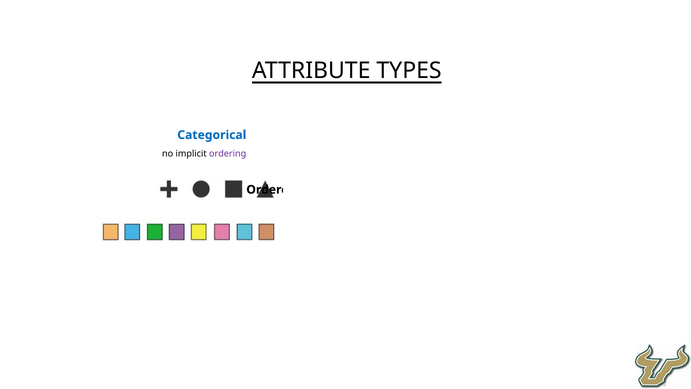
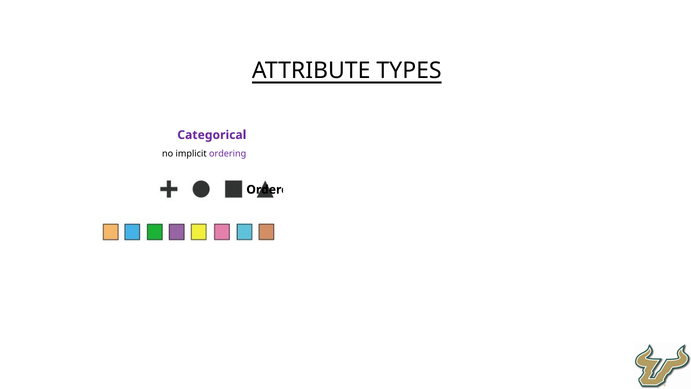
Categorical colour: blue -> purple (212, 135)
